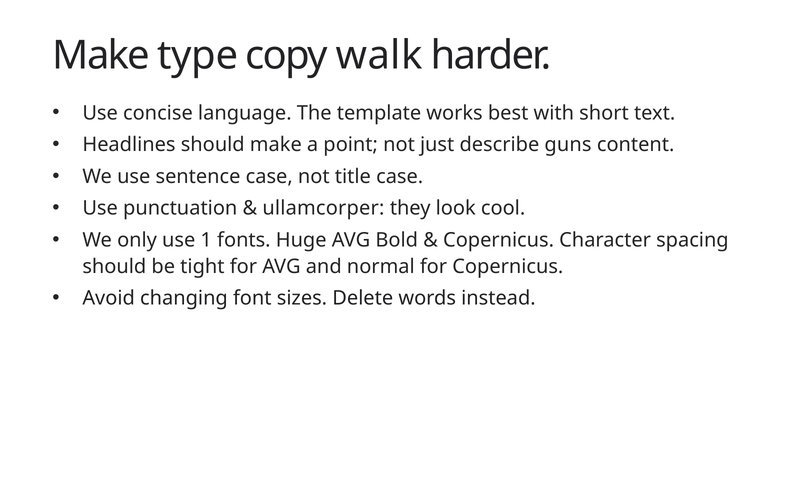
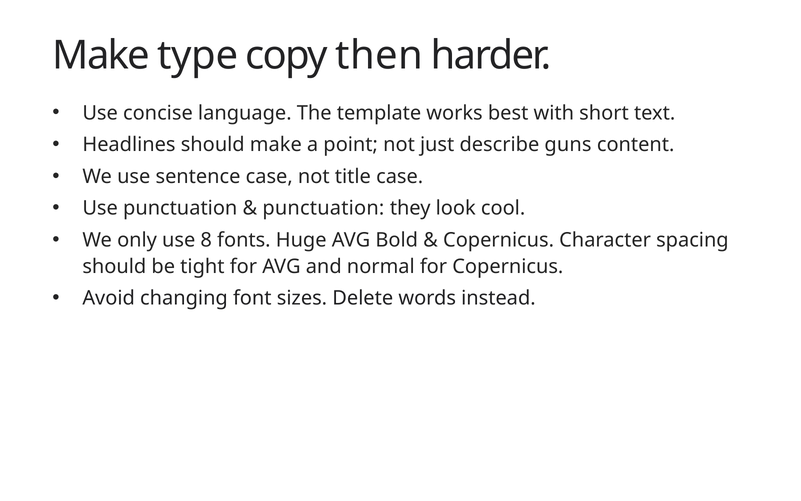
walk: walk -> then (379, 55)
ullamcorper: ullamcorper -> punctuation (323, 208)
1: 1 -> 8 (206, 240)
